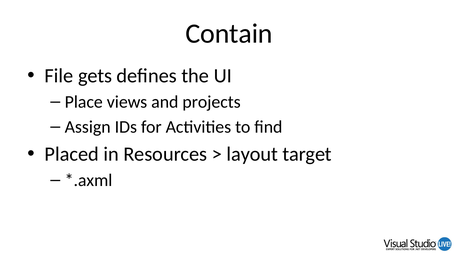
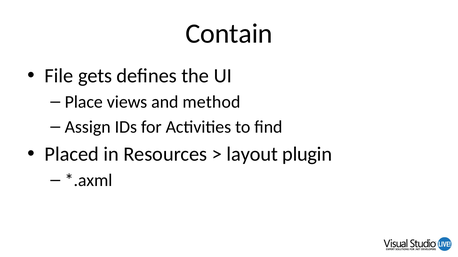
projects: projects -> method (211, 102)
target: target -> plugin (307, 154)
